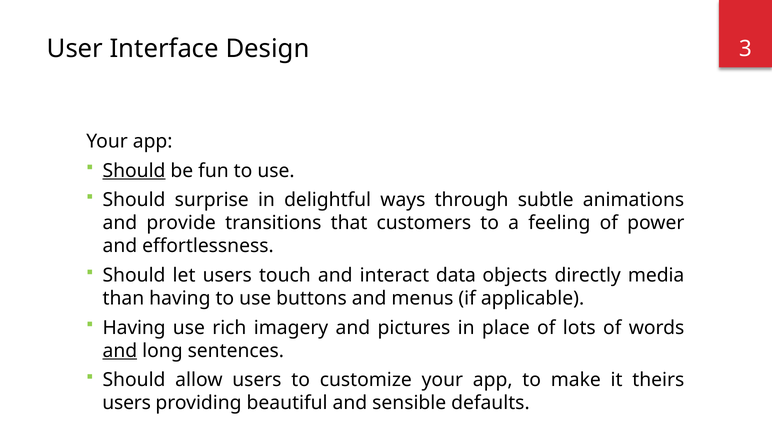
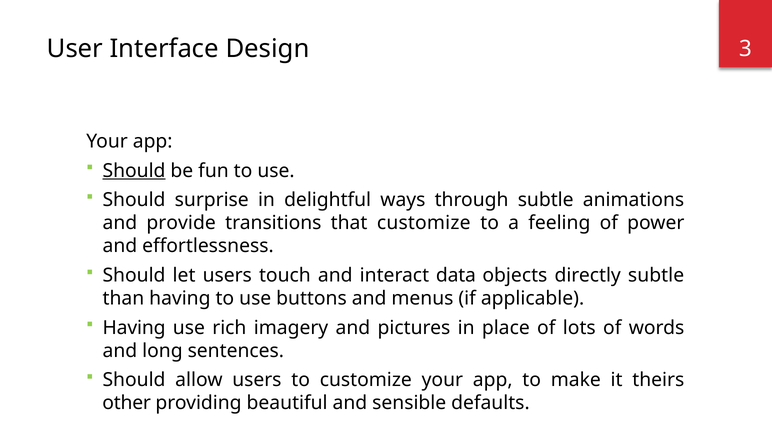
that customers: customers -> customize (424, 223)
directly media: media -> subtle (656, 275)
and underline: present -> none (120, 351)
users: users -> other (127, 403)
